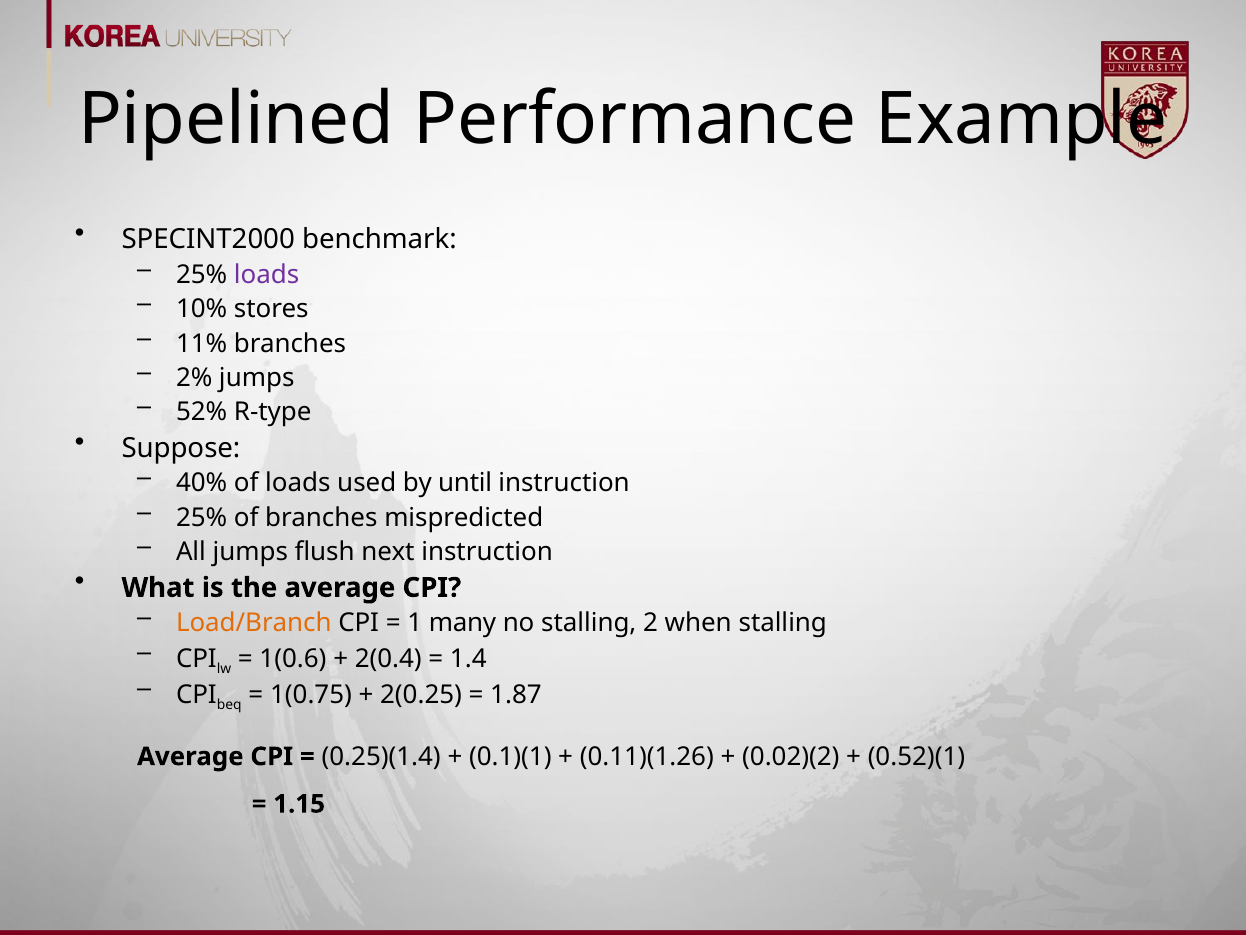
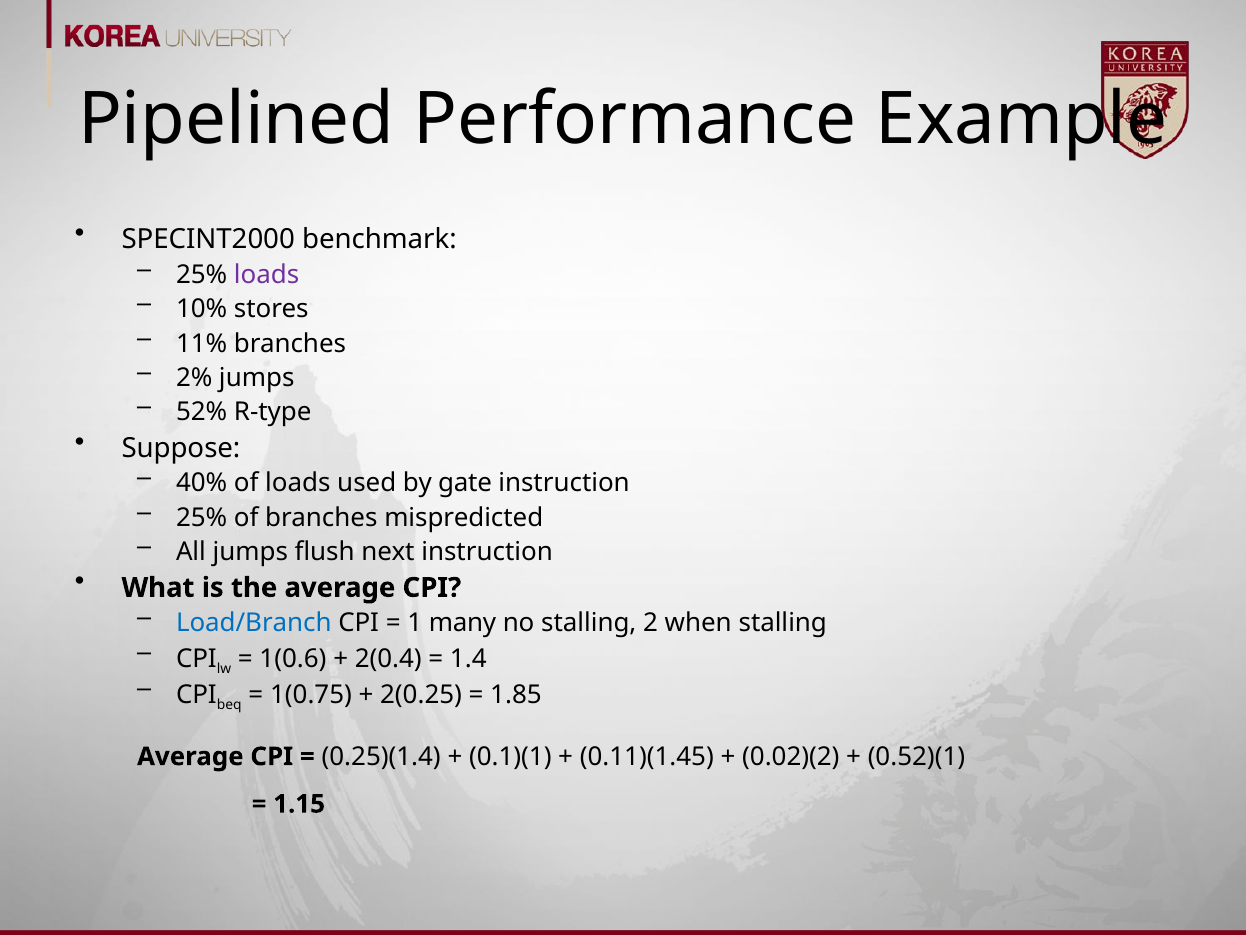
until: until -> gate (465, 483)
Load/Branch colour: orange -> blue (254, 623)
1.87: 1.87 -> 1.85 (516, 695)
0.11)(1.26: 0.11)(1.26 -> 0.11)(1.45 (647, 756)
